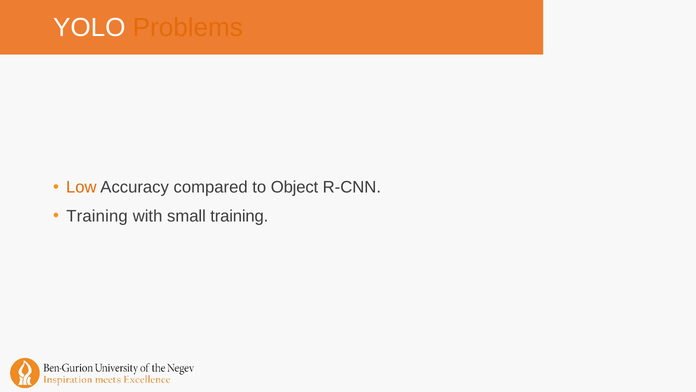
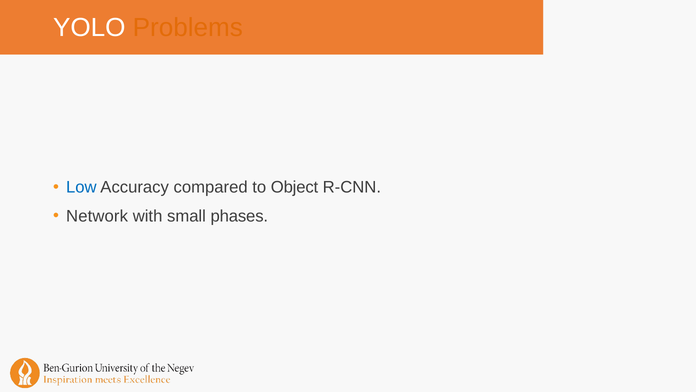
Low colour: orange -> blue (81, 187)
Training: Training -> Network (97, 216)
small training: training -> phases (239, 216)
